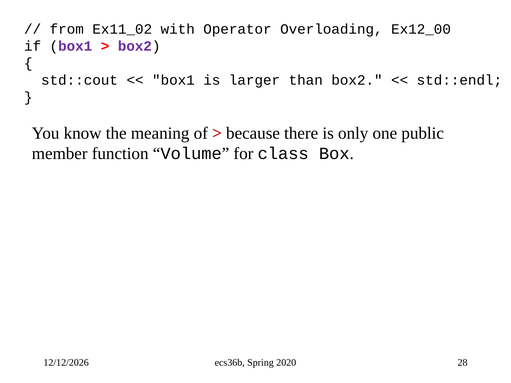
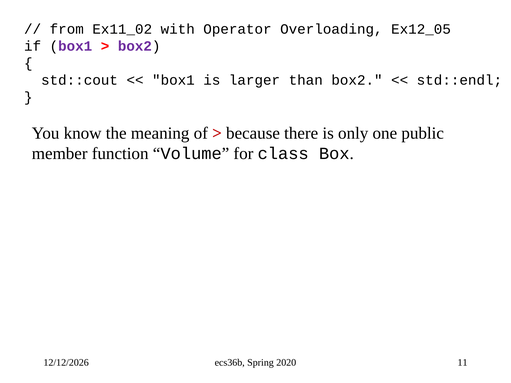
Ex12_00: Ex12_00 -> Ex12_05 (421, 29)
28: 28 -> 11 (463, 363)
